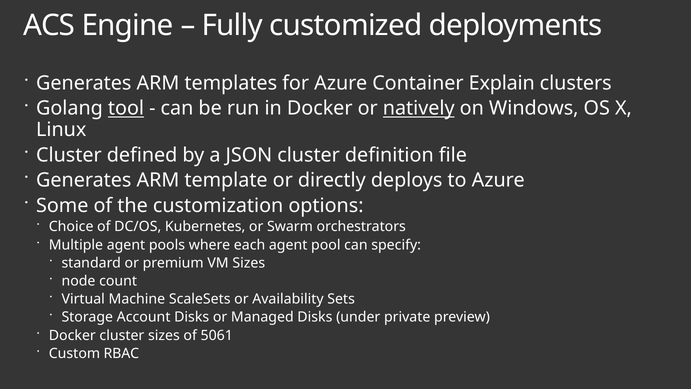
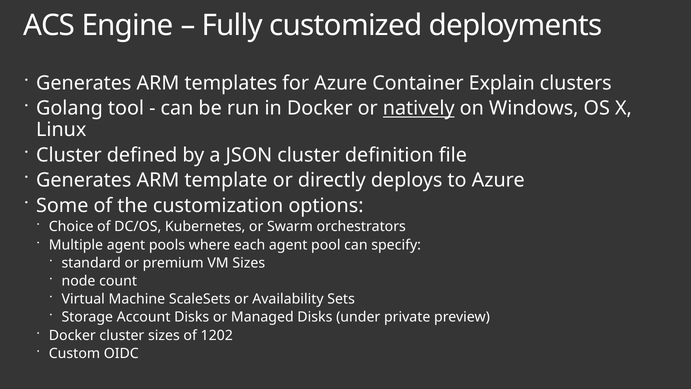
tool underline: present -> none (126, 108)
5061: 5061 -> 1202 (217, 335)
RBAC: RBAC -> OIDC (121, 353)
